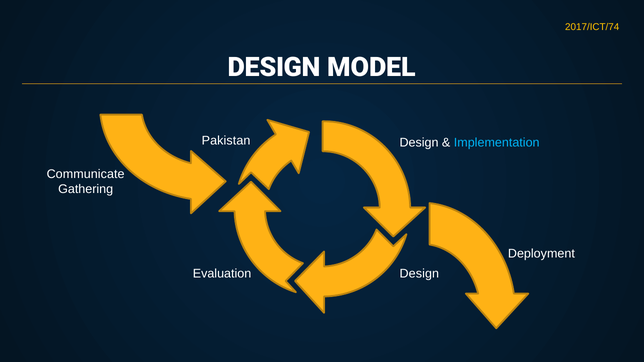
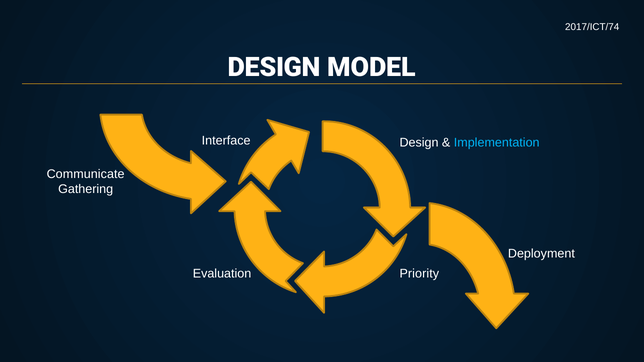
2017/ICT/74 colour: yellow -> white (592, 27)
Pakistan: Pakistan -> Interface (226, 141)
Evaluation Design: Design -> Priority (419, 274)
